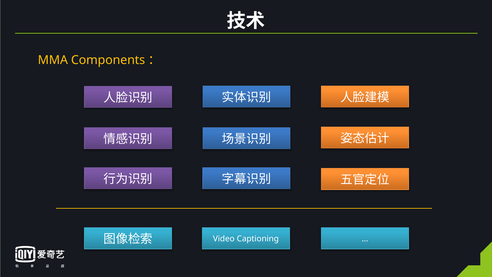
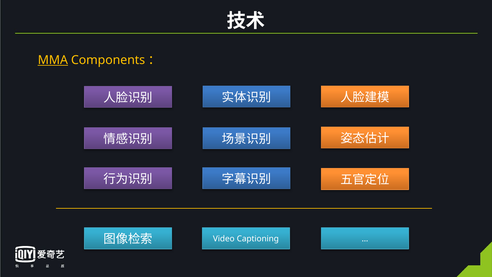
MMA underline: none -> present (53, 60)
